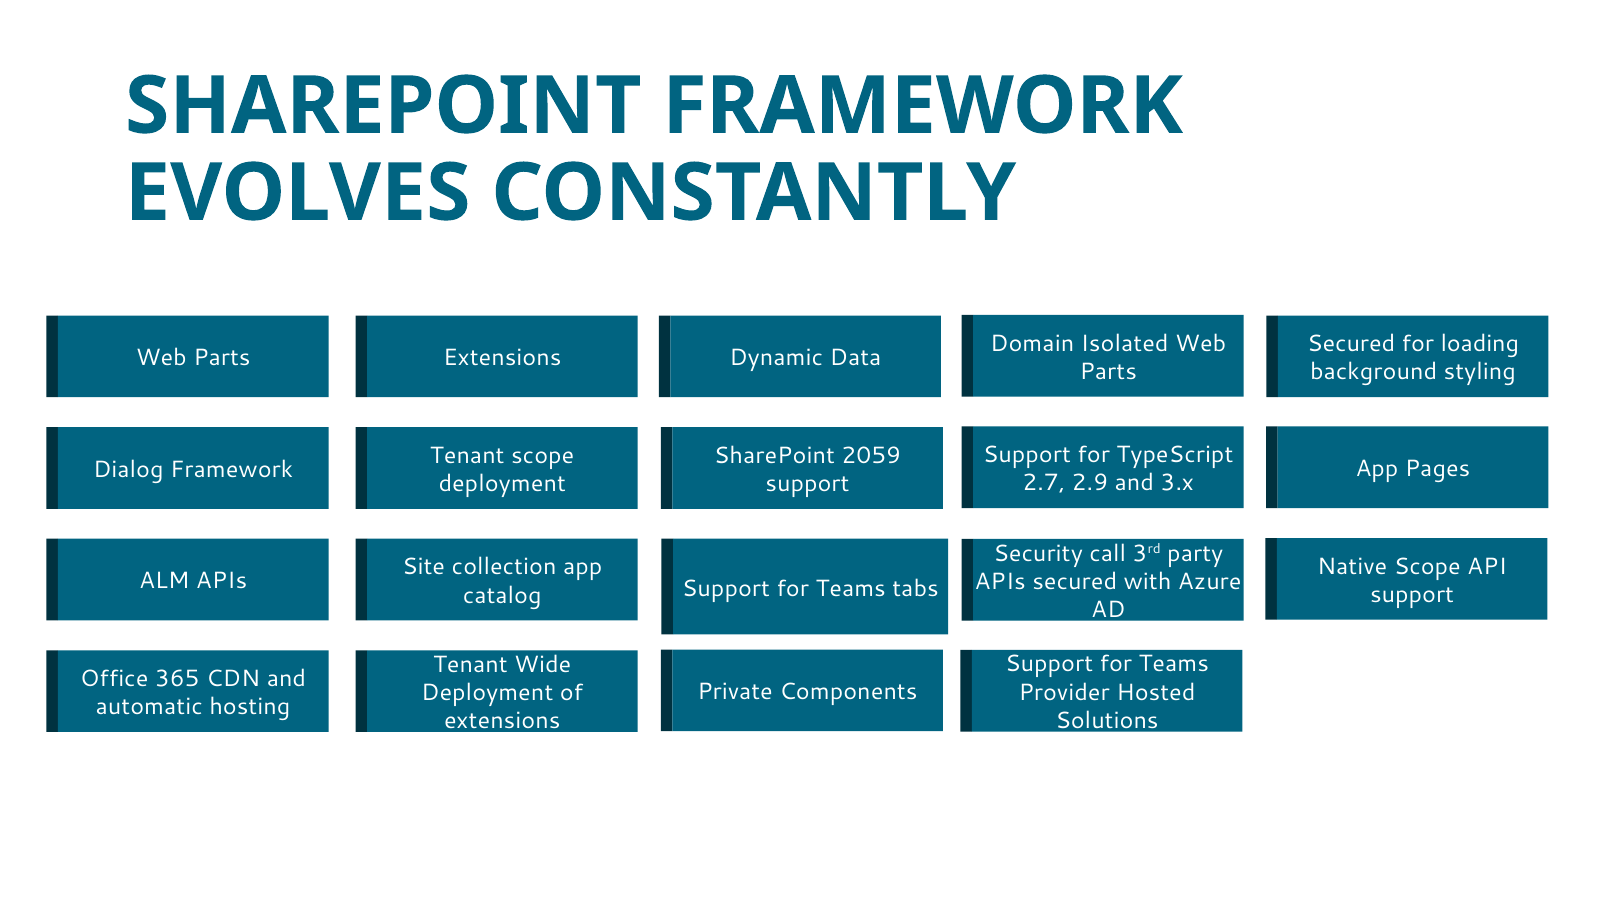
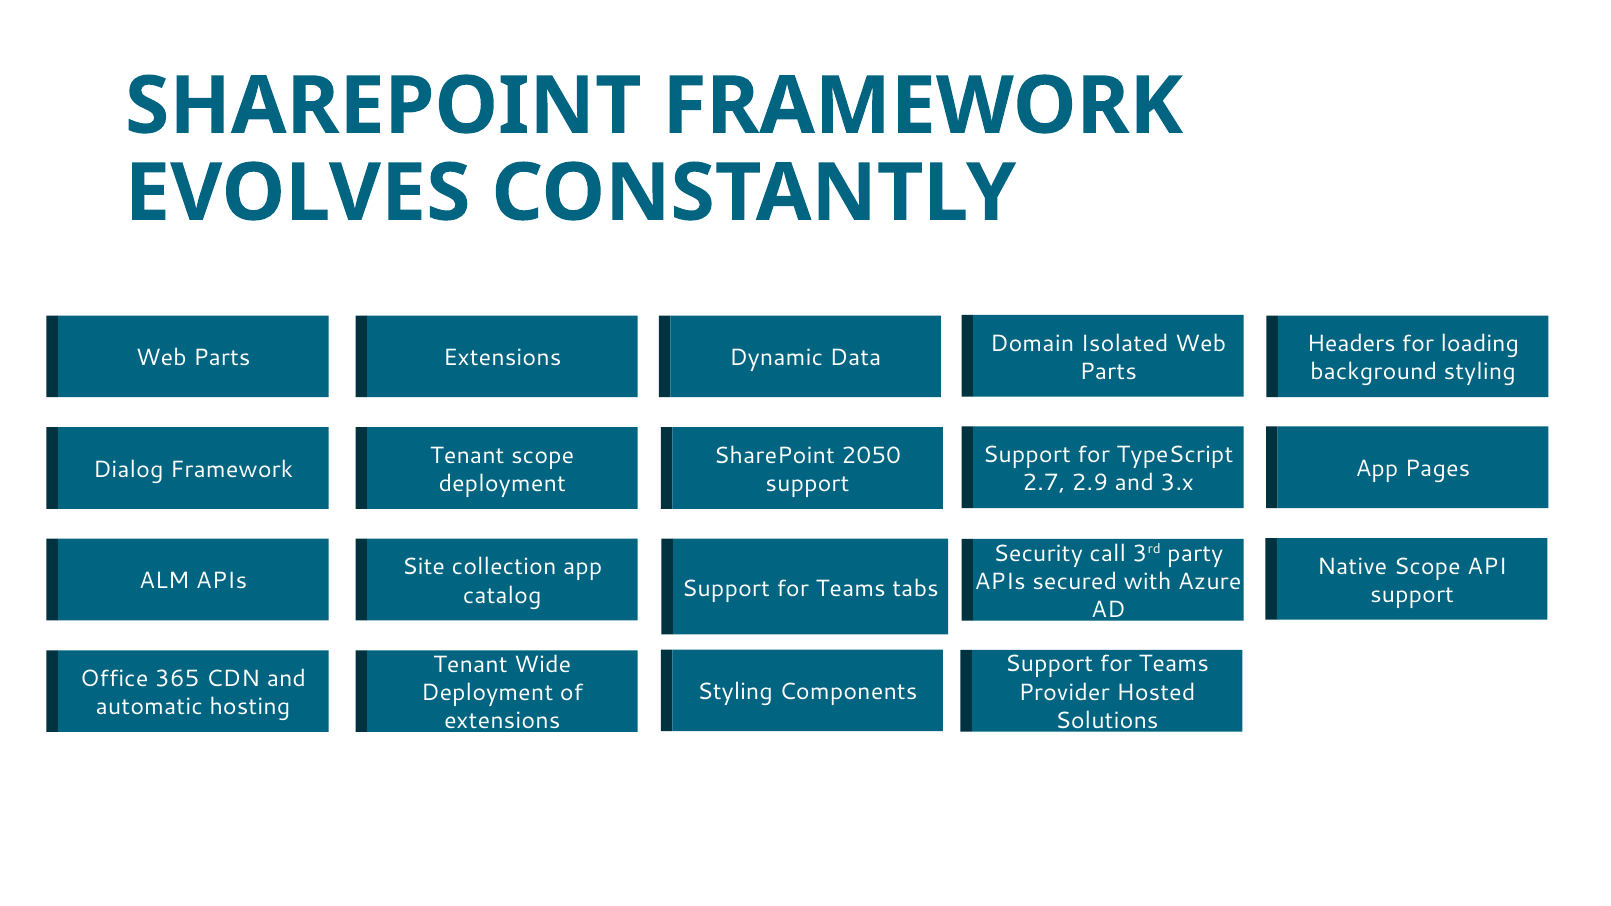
Secured: Secured -> Headers (1351, 344)
2059: 2059 -> 2050 (871, 456)
Private: Private -> Styling (735, 692)
